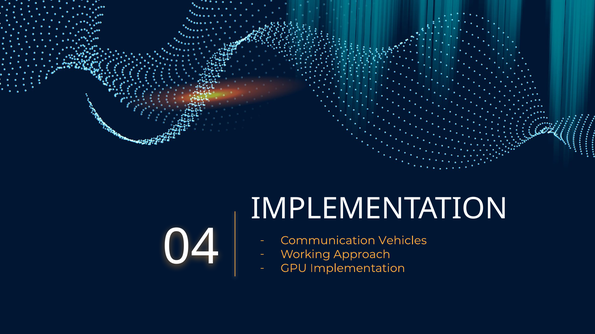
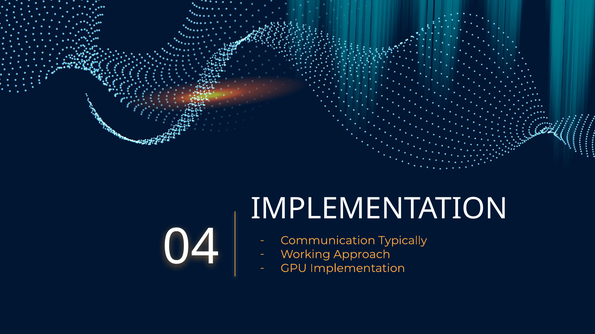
Vehicles: Vehicles -> Typically (403, 241)
